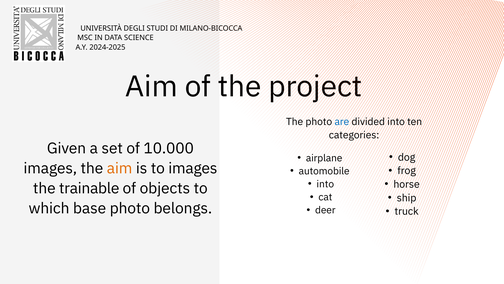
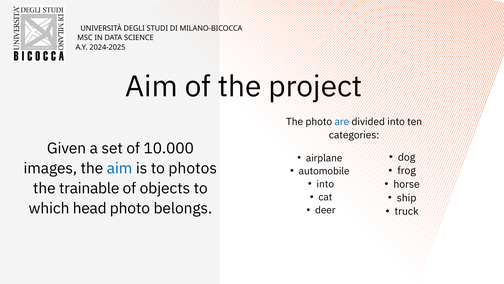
aim colour: orange -> blue (120, 168)
to images: images -> photos (193, 168)
base: base -> head (90, 208)
